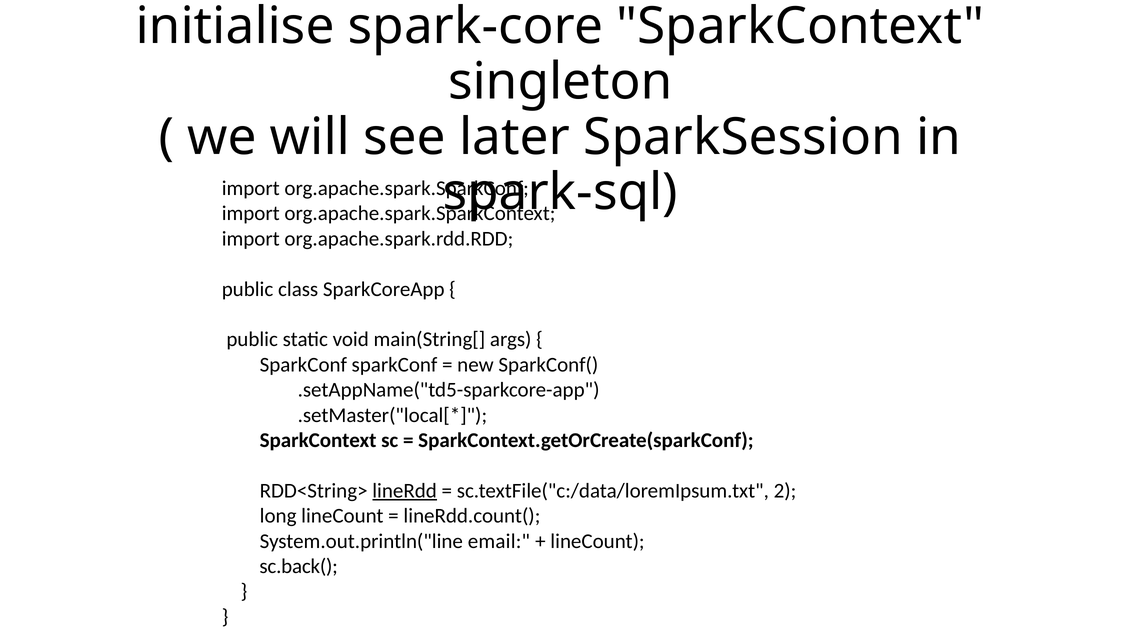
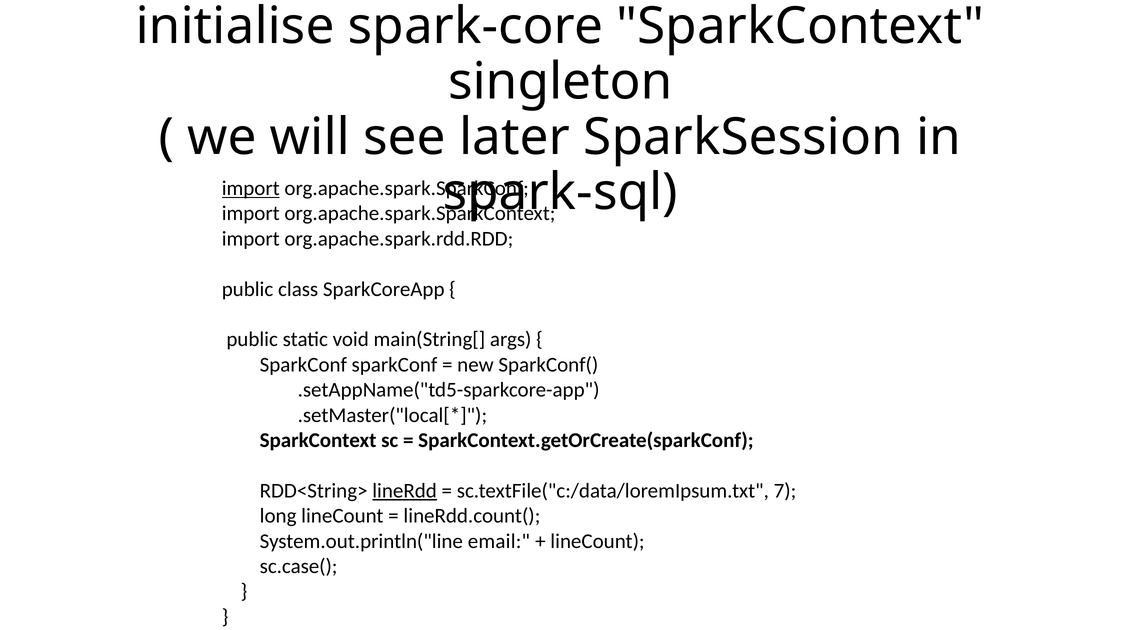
import underline: none -> present (251, 189)
2: 2 -> 7 (785, 491)
sc.back(: sc.back( -> sc.case( (299, 567)
